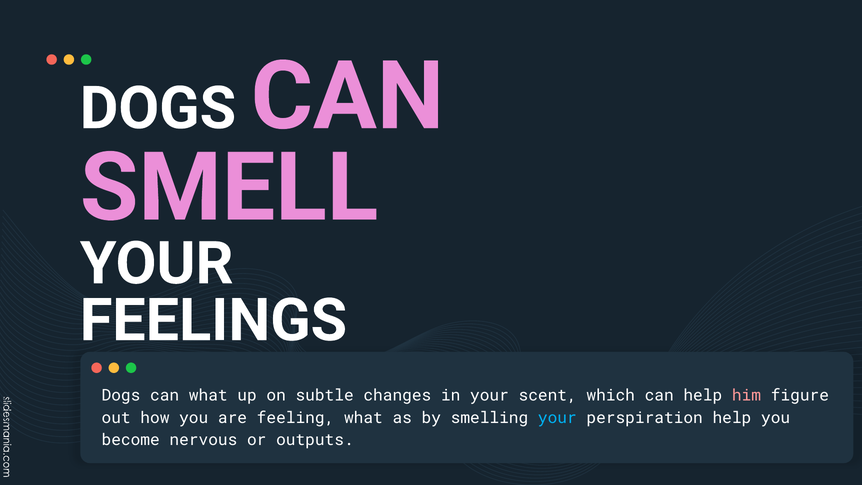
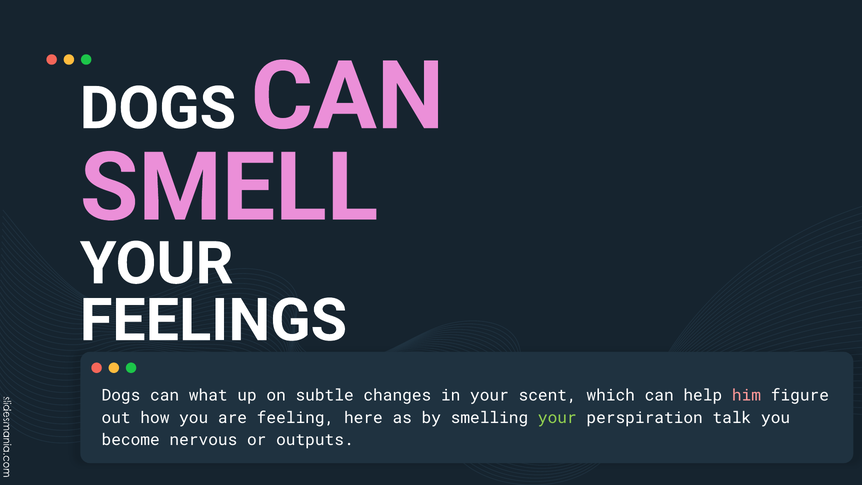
feeling what: what -> here (363, 418)
your colour: light blue -> light green (557, 418)
perspiration help: help -> talk (732, 418)
